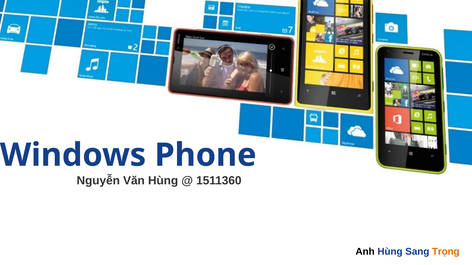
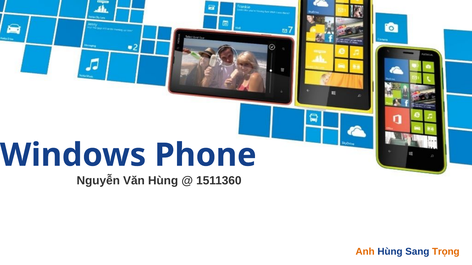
Anh colour: black -> orange (365, 252)
